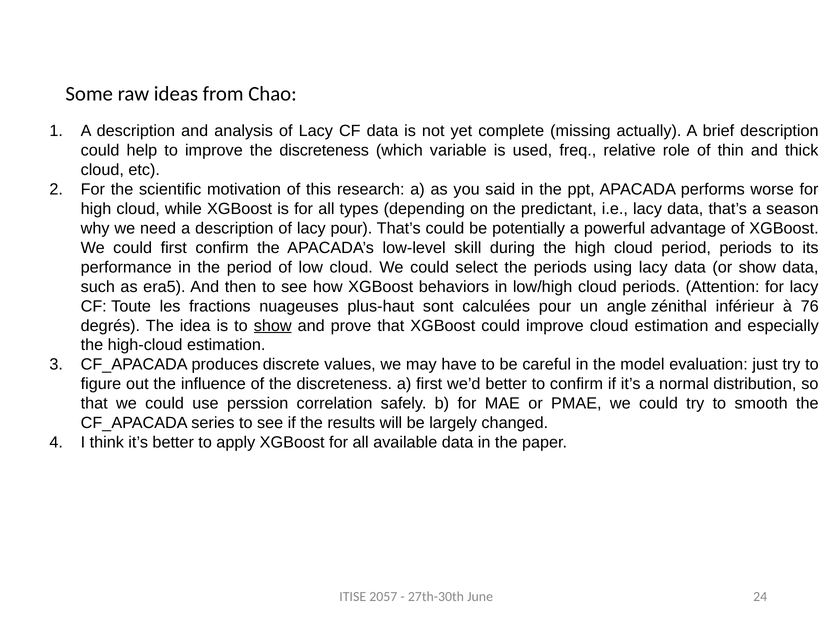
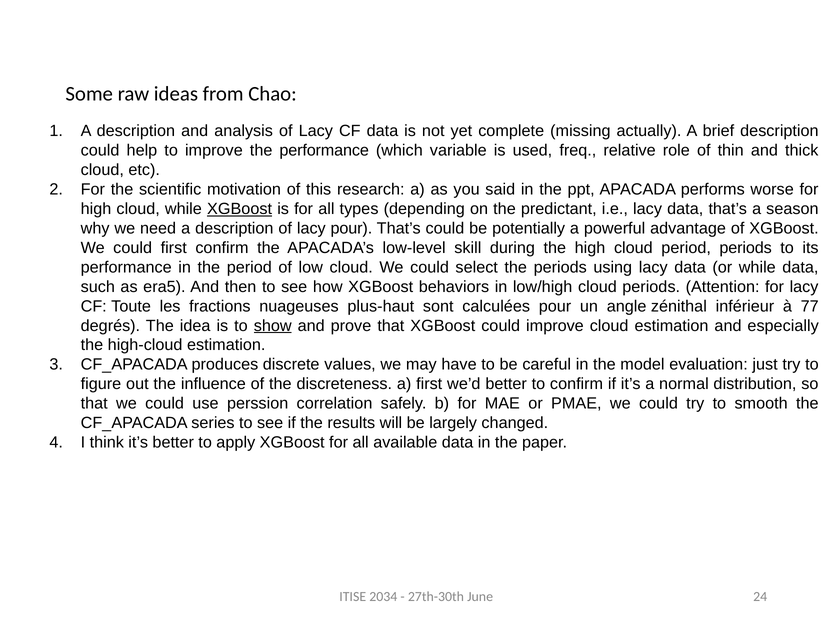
improve the discreteness: discreteness -> performance (324, 150)
XGBoost underline: none -> present (240, 209)
or show: show -> while (757, 267)
76: 76 -> 77 (810, 306)
2057: 2057 -> 2034 (383, 596)
